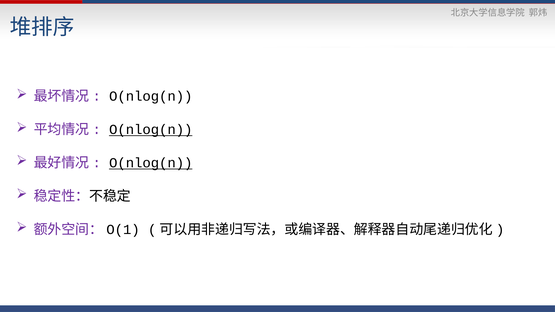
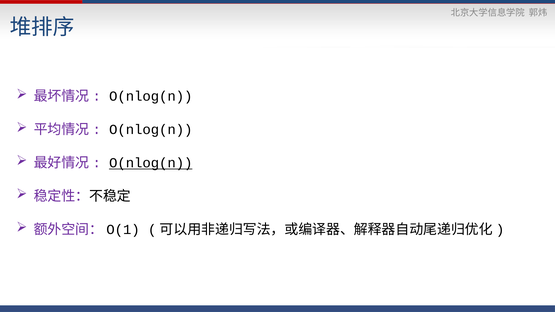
O(nlog(n underline: present -> none (151, 130)
